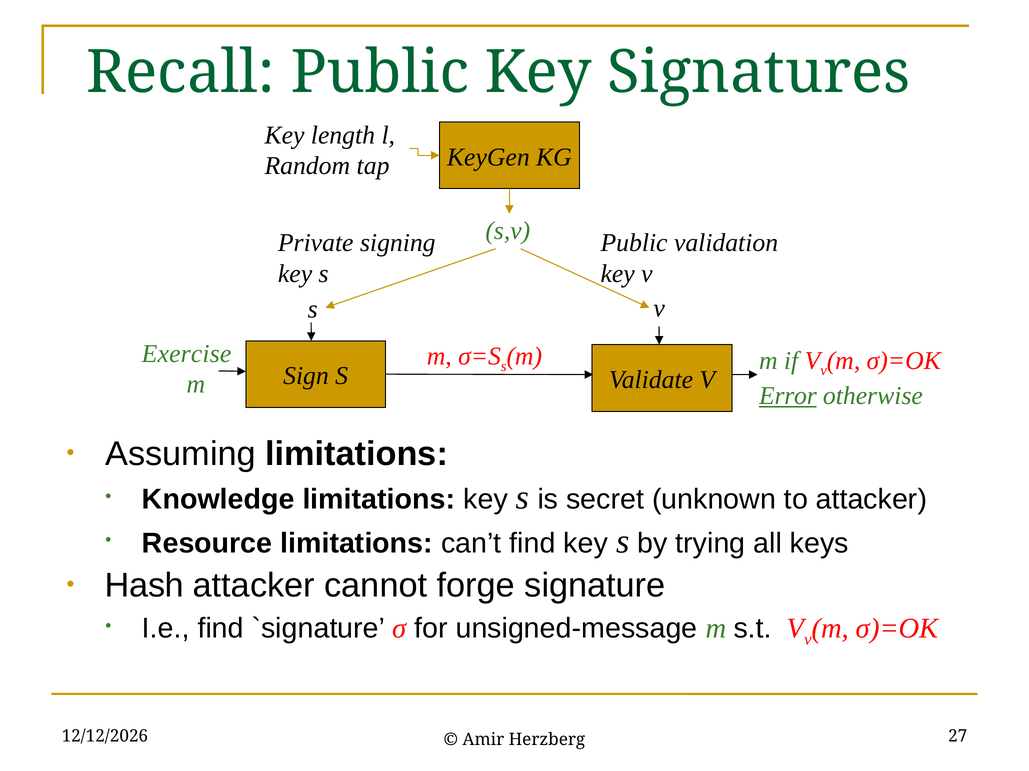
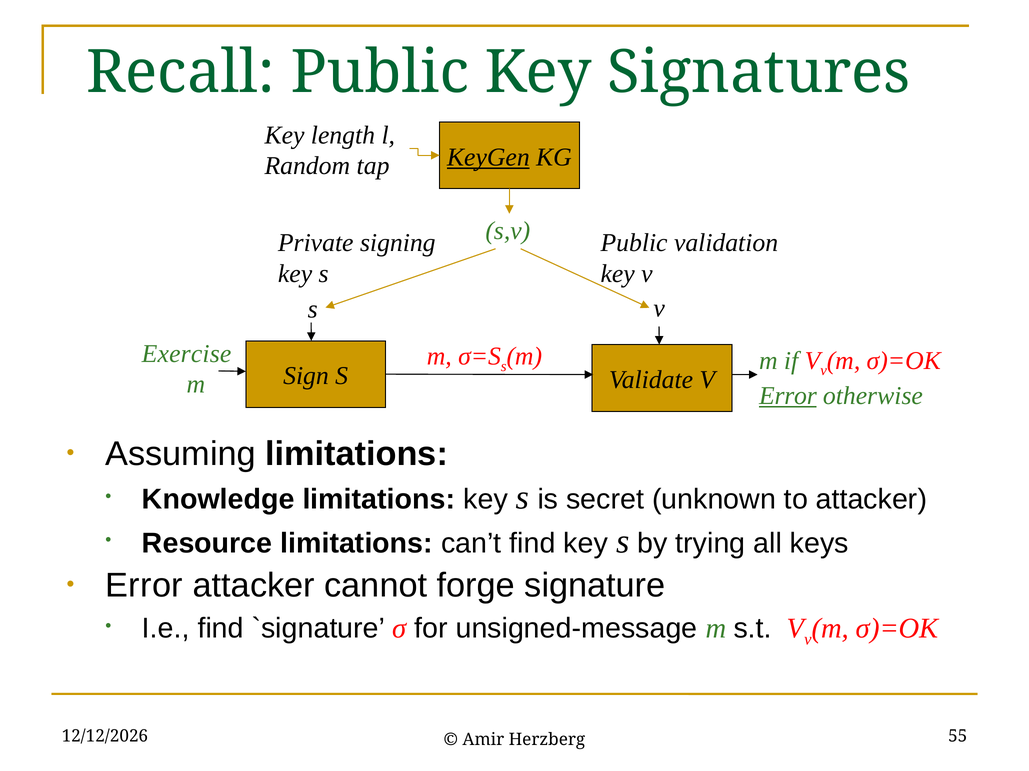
KeyGen underline: none -> present (488, 157)
Hash: Hash -> Error (144, 586)
27: 27 -> 55 (958, 737)
